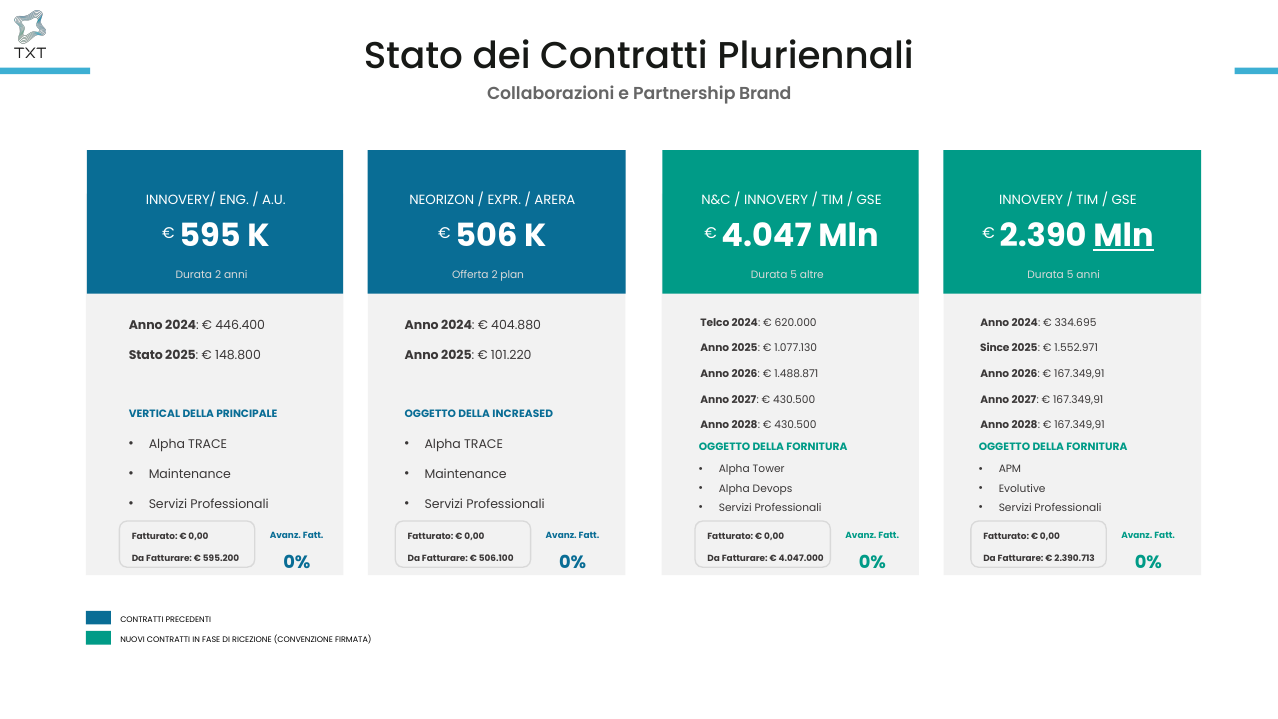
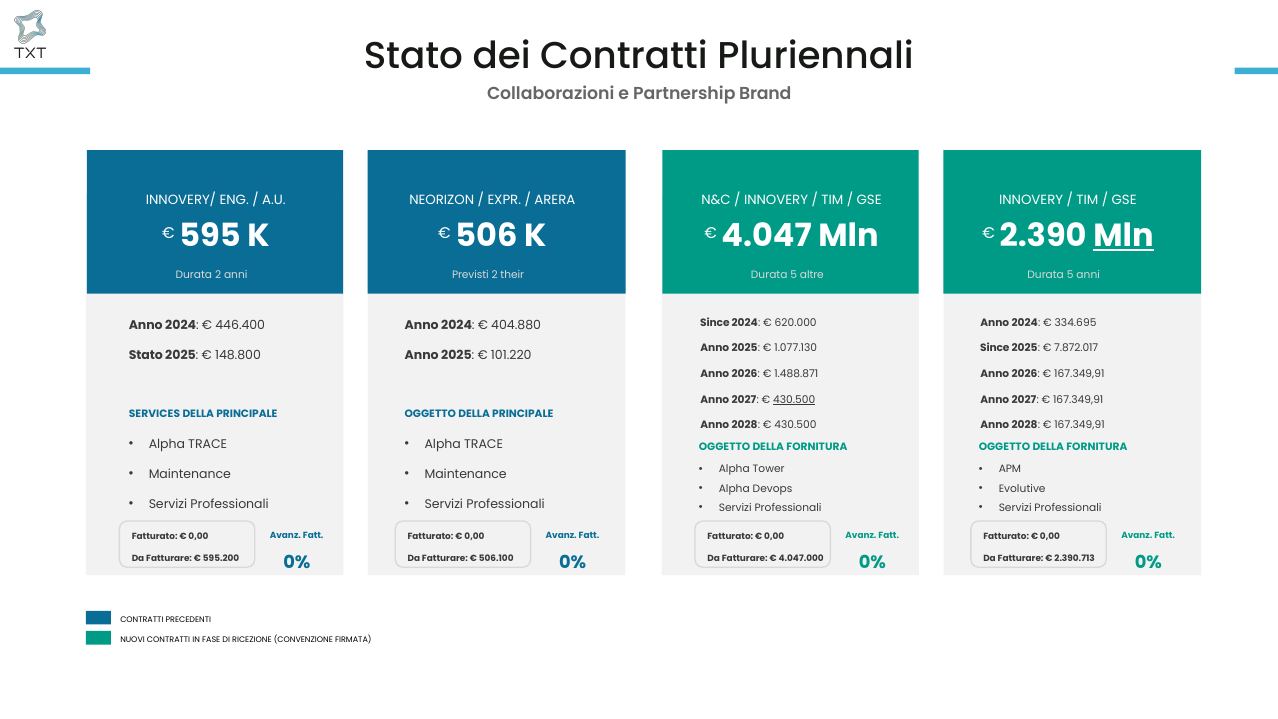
Offerta: Offerta -> Previsti (470, 275)
plan: plan -> their (512, 275)
Telco: Telco -> Since (715, 322)
1.552.971: 1.552.971 -> 7.872.017 (1076, 348)
430.500 underline: none -> present (794, 400)
VERTICAL: VERTICAL -> SERVICES (154, 414)
OGGETTO DELLA INCREASED: INCREASED -> PRINCIPALE (523, 414)
